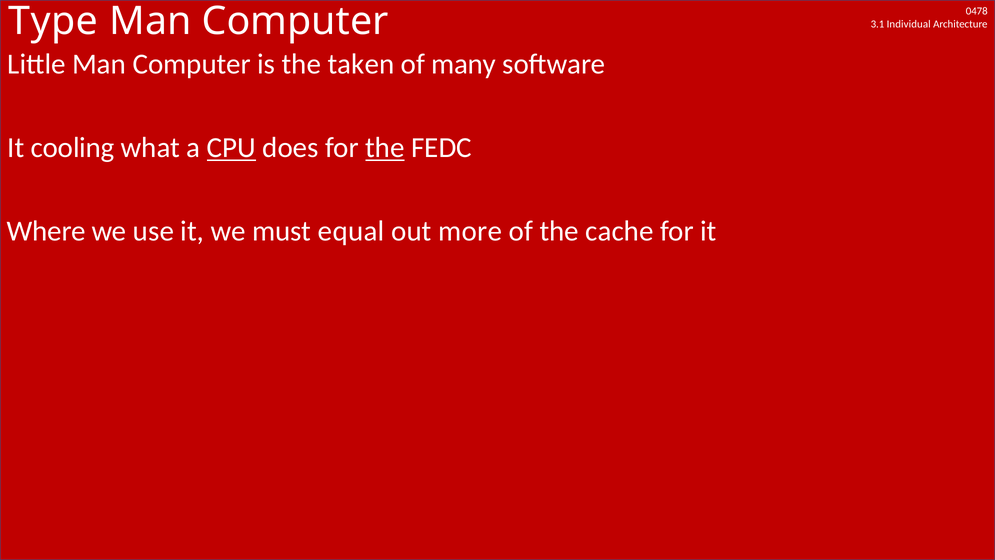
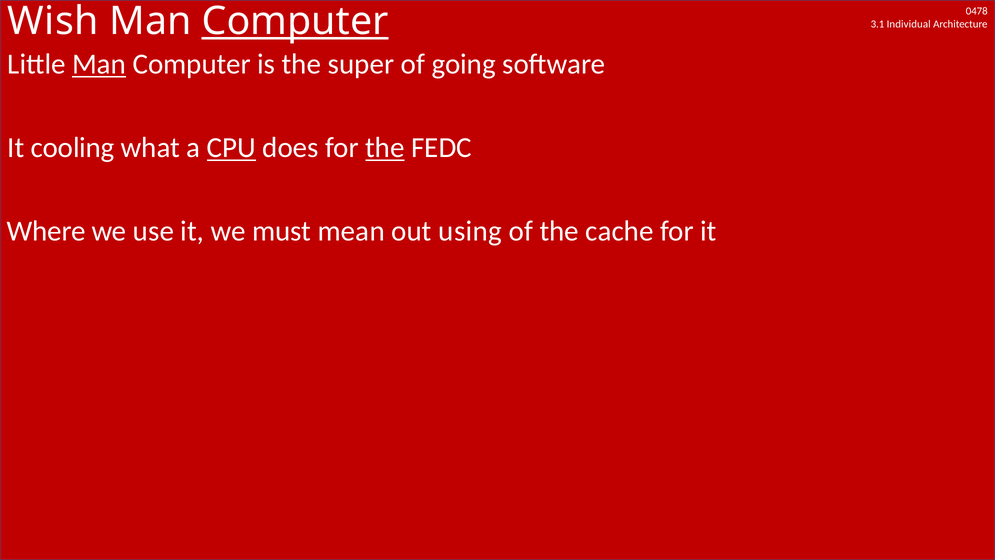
Type: Type -> Wish (53, 21)
Computer underline: none -> present (295, 21)
Man underline: none -> present (99, 64)
taken: taken -> super (361, 64)
many: many -> going (464, 64)
equal: equal -> mean (351, 231)
more: more -> using (470, 231)
